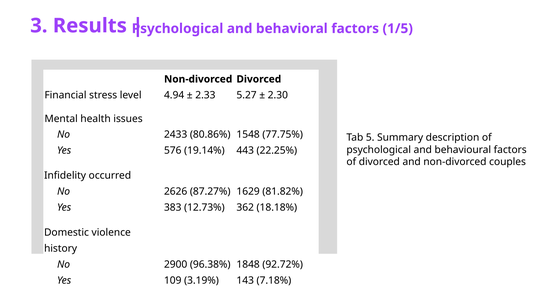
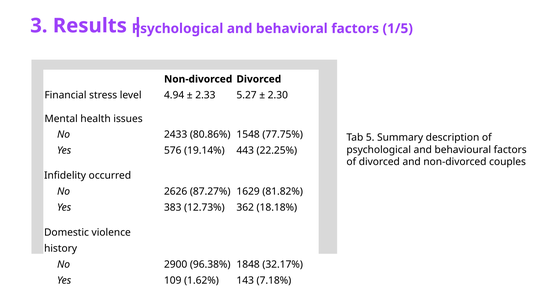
92.72%: 92.72% -> 32.17% (283, 265)
3.19%: 3.19% -> 1.62% (201, 281)
